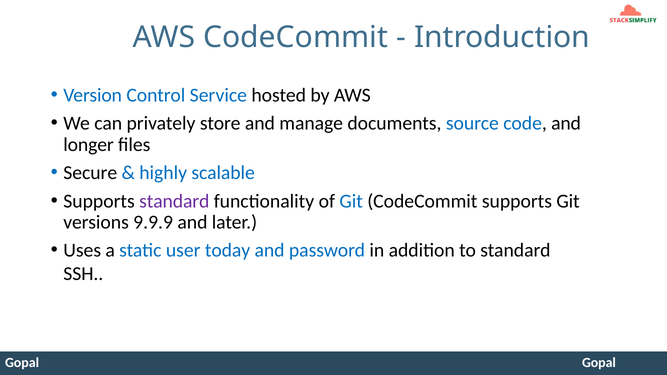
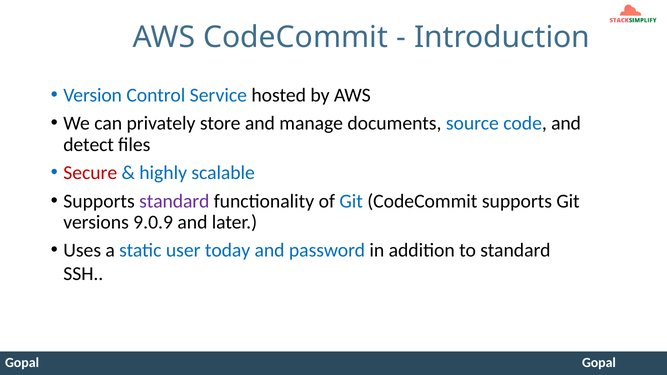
longer: longer -> detect (89, 145)
Secure colour: black -> red (90, 173)
9.9.9: 9.9.9 -> 9.0.9 (153, 222)
